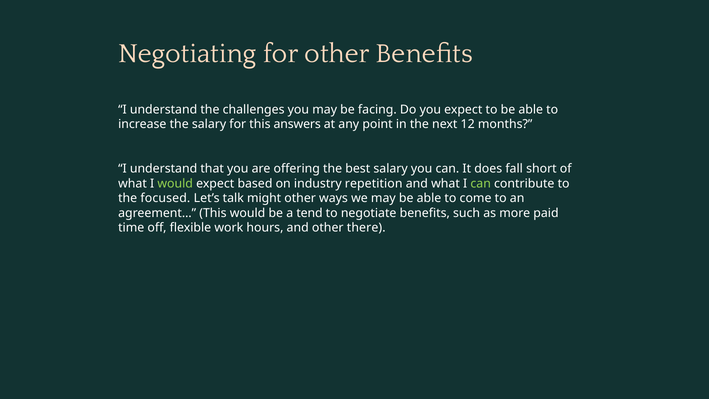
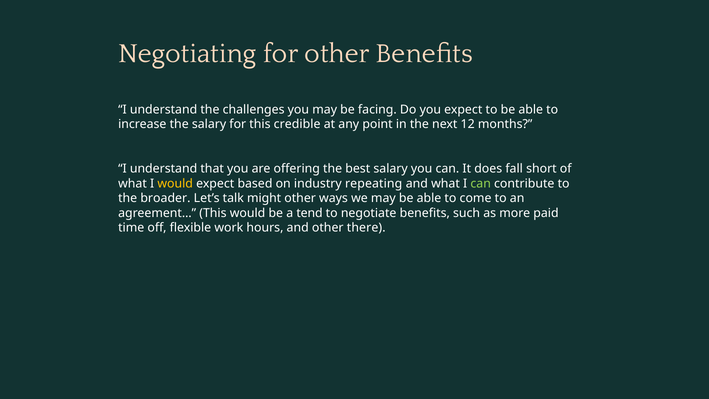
answers: answers -> credible (297, 124)
would colour: light green -> yellow (175, 183)
repetition: repetition -> repeating (374, 183)
focused: focused -> broader (165, 198)
